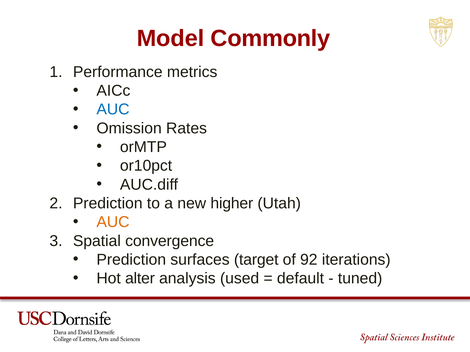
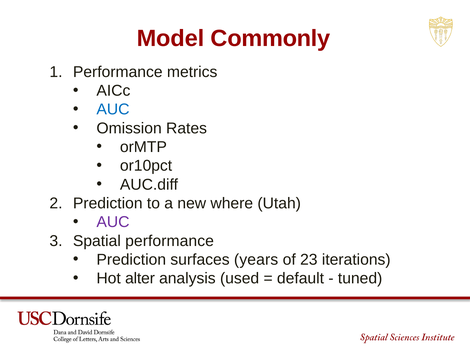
higher: higher -> where (232, 204)
AUC colour: orange -> purple (113, 222)
Spatial convergence: convergence -> performance (170, 241)
target: target -> years (256, 260)
92: 92 -> 23 (309, 260)
